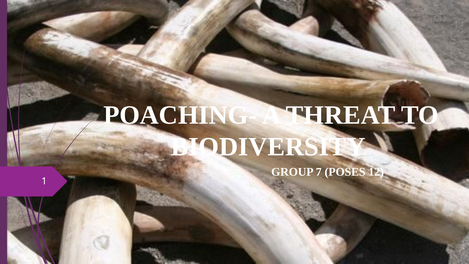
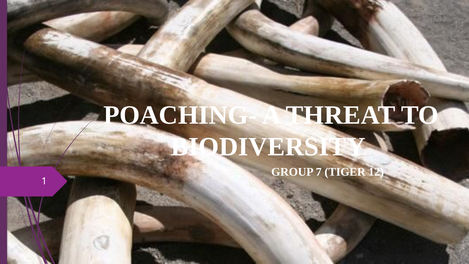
POSES: POSES -> TIGER (345, 172)
